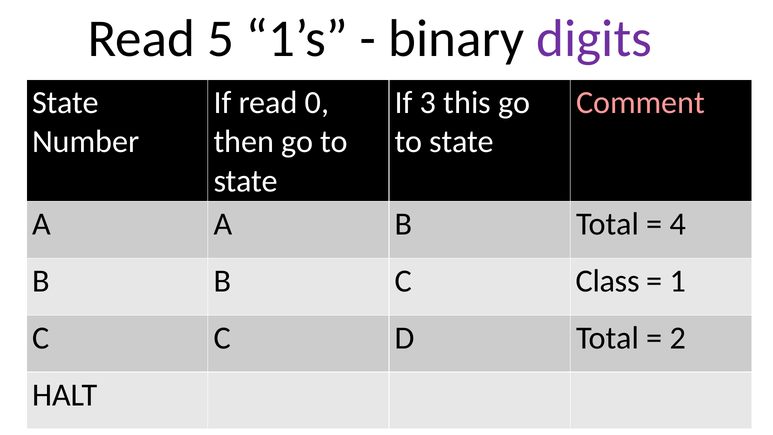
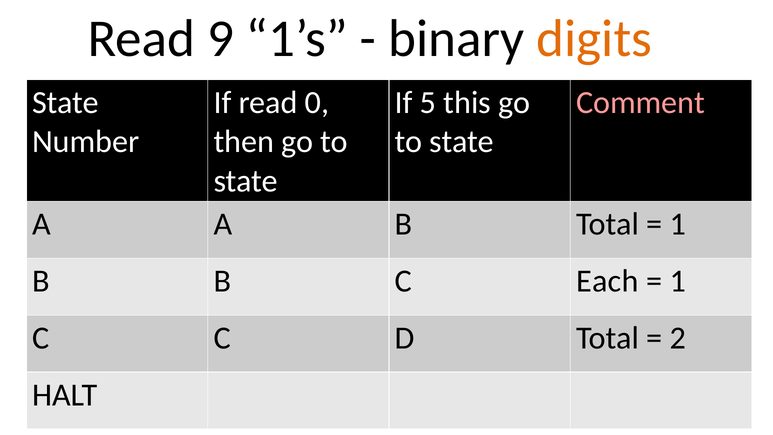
5: 5 -> 9 (221, 39)
digits colour: purple -> orange (594, 39)
3: 3 -> 5 (428, 102)
4: 4 -> 1 (678, 224)
Class: Class -> Each (607, 281)
